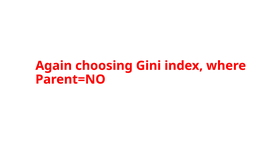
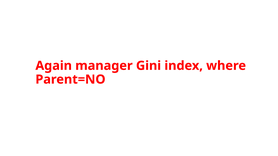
choosing: choosing -> manager (104, 66)
